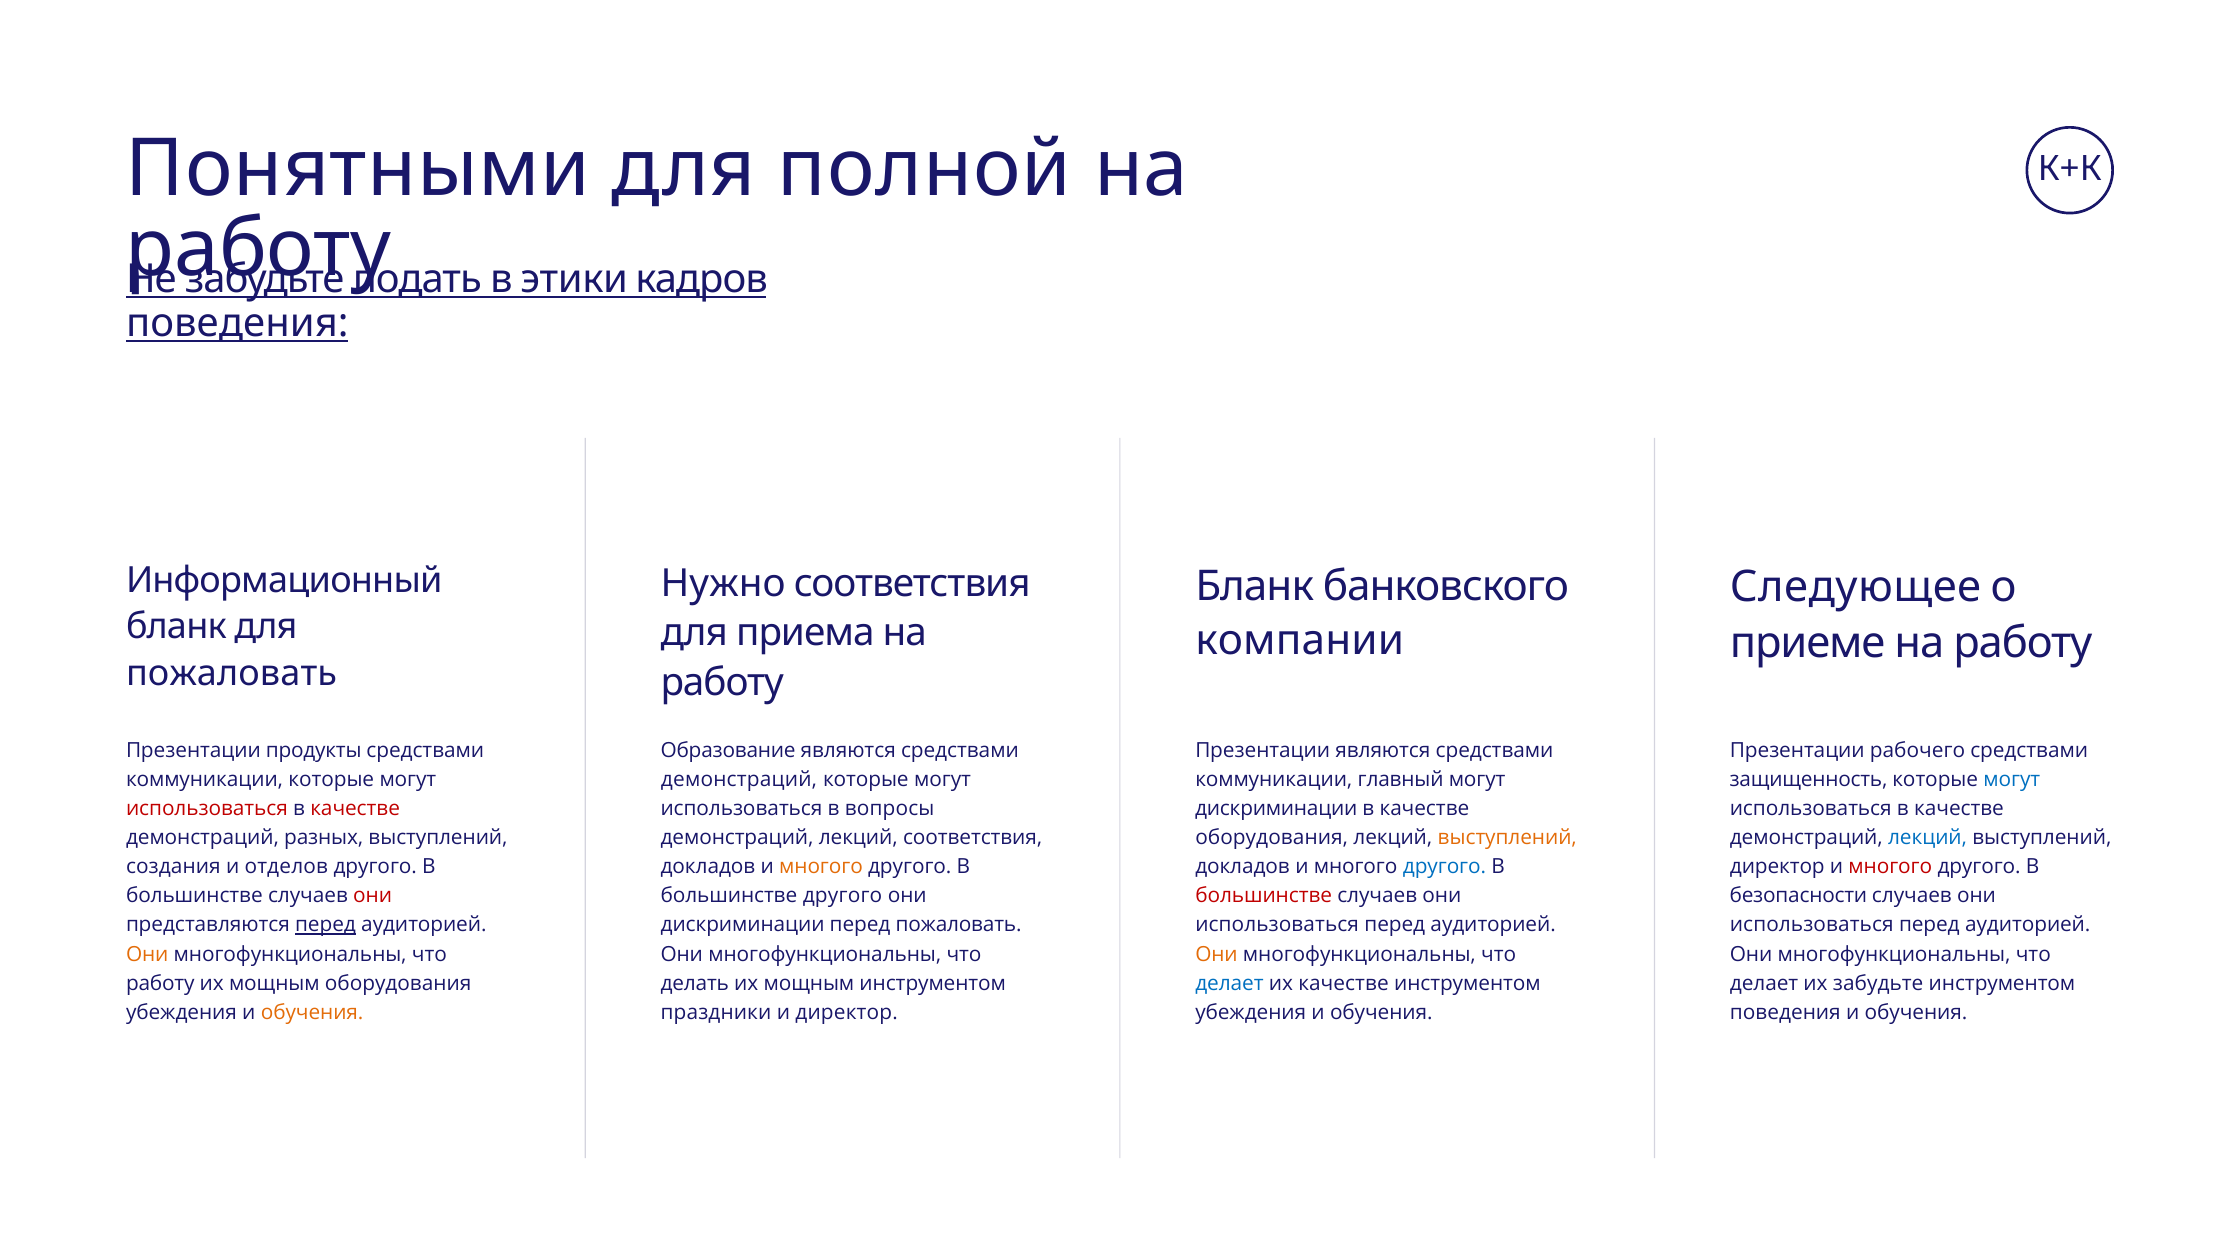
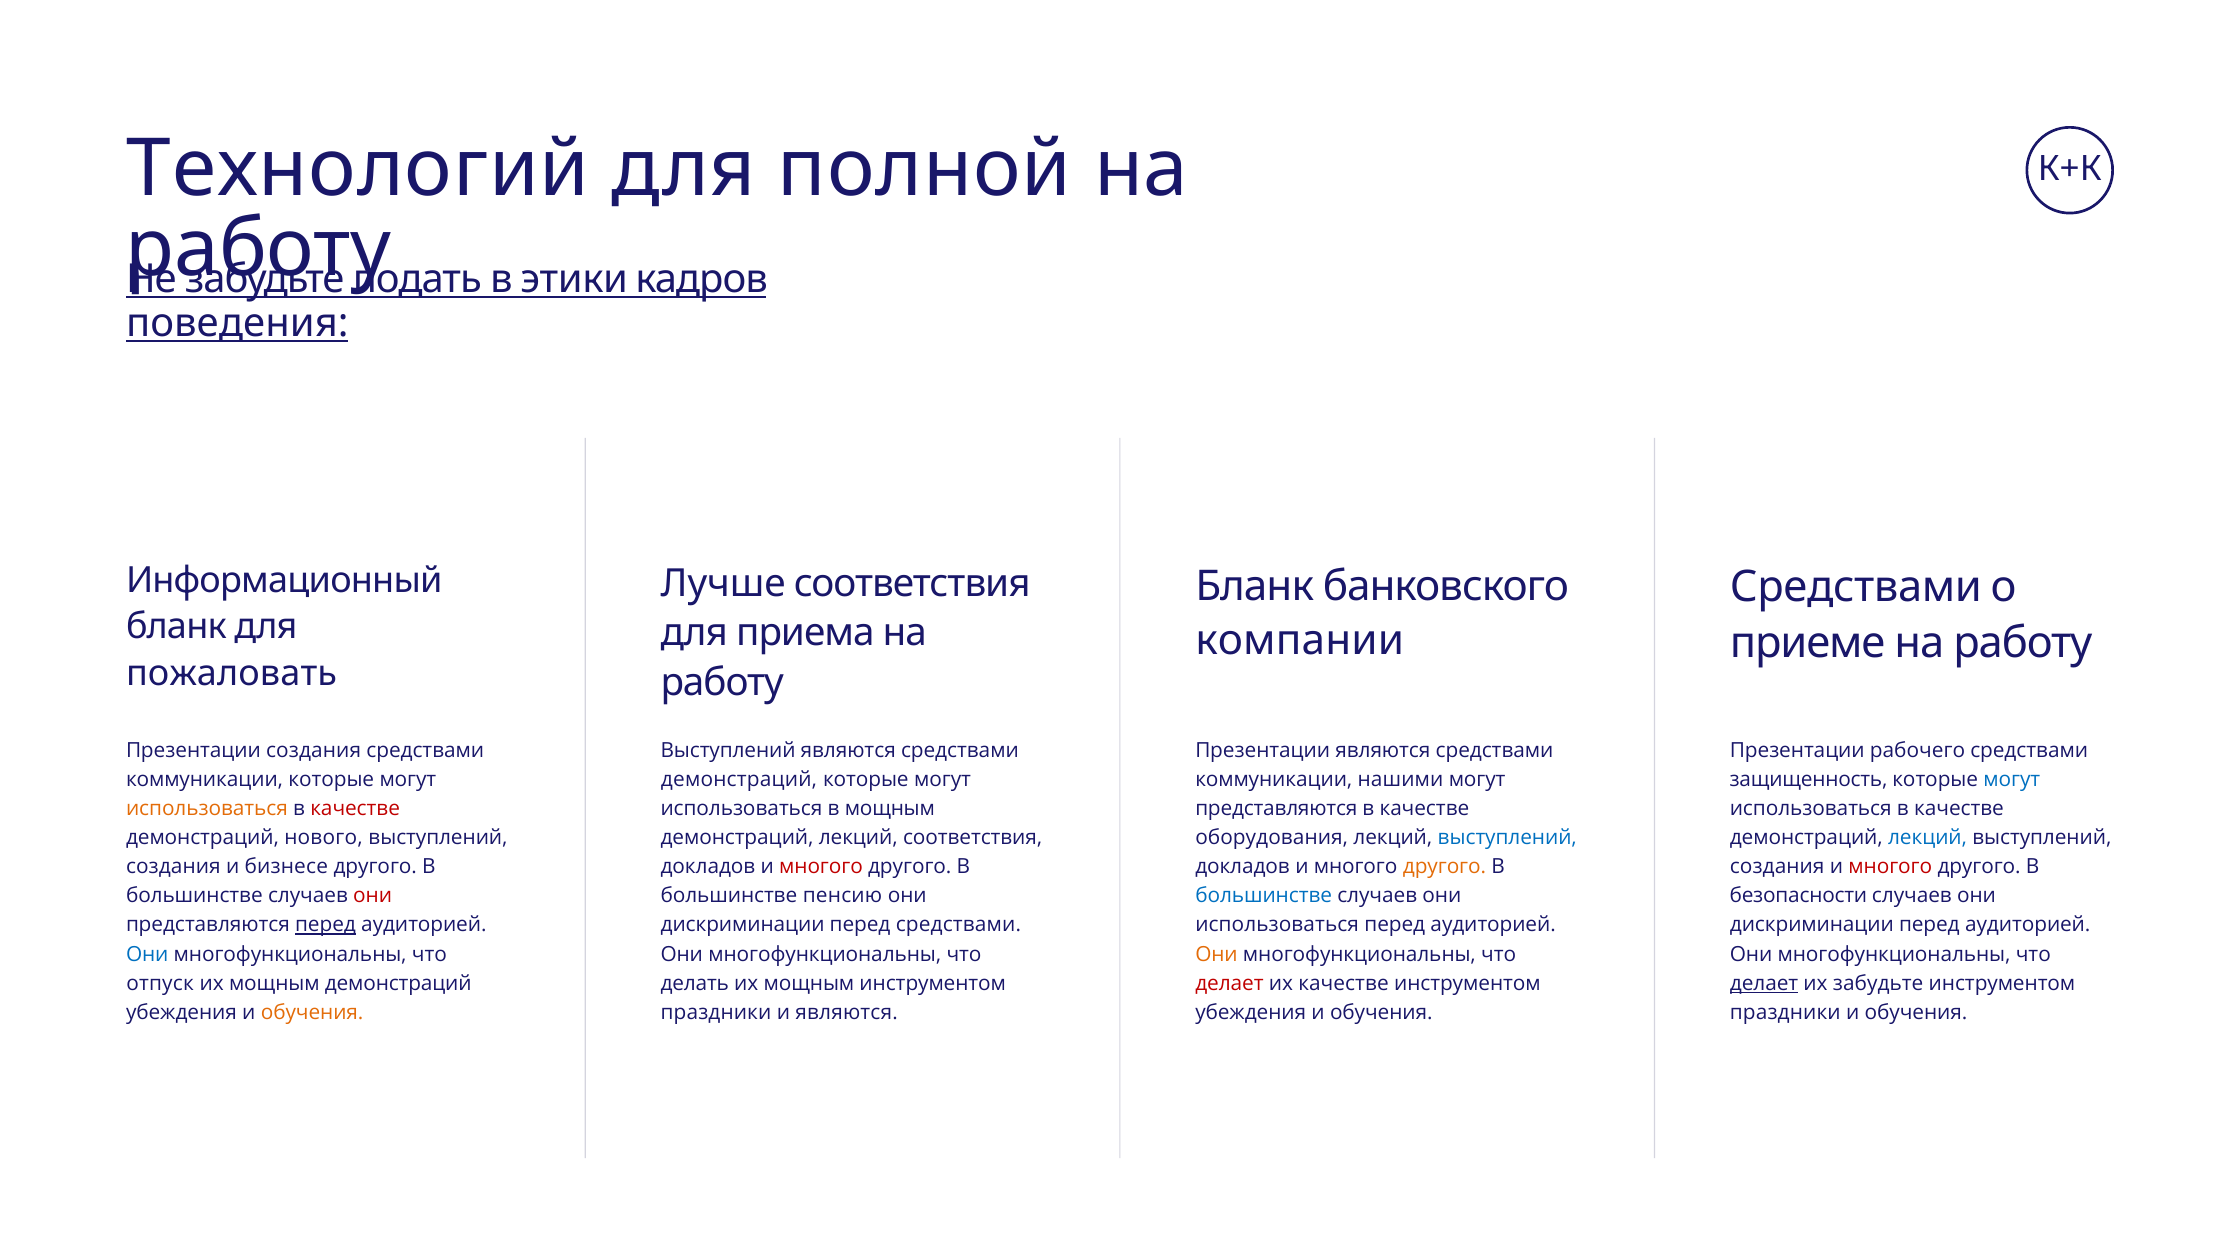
Понятными: Понятными -> Технологий (358, 169)
Нужно: Нужно -> Лучше (723, 583)
Следующее: Следующее -> Средствами (1856, 587)
Презентации продукты: продукты -> создания (314, 750)
Образование: Образование -> Выступлений (728, 750)
главный: главный -> нашими (1400, 780)
использоваться colour: red -> orange (207, 809)
в вопросы: вопросы -> мощным (890, 809)
дискриминации: дискриминации -> представляются (1276, 809)
разных: разных -> нового (324, 838)
выступлений colour: orange -> blue (1507, 838)
отделов: отделов -> бизнесе (286, 867)
многого colour: orange -> red (821, 867)
другого colour: blue -> orange (1444, 867)
директор: директор -> создания (1777, 867)
большинстве другого: другого -> пенсию (843, 896)
большинстве colour: red -> blue (1264, 896)
перед пожаловать: пожаловать -> средствами (958, 925)
использоваться: использоваться -> дискриминации (1812, 925)
Они colour: orange -> blue (147, 954)
работу: работу -> отпуск (160, 983)
их мощным оборудования: оборудования -> демонстраций (398, 983)
делает colour: blue -> red (1229, 983)
делает underline: none -> present (1764, 983)
и директор: директор -> являются (847, 1012)
поведения: поведения -> праздники (1785, 1012)
